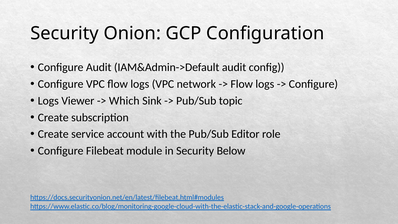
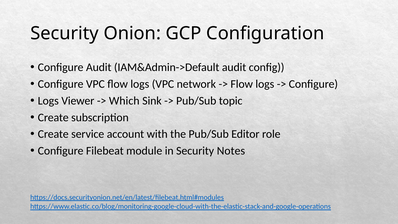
Below: Below -> Notes (231, 151)
